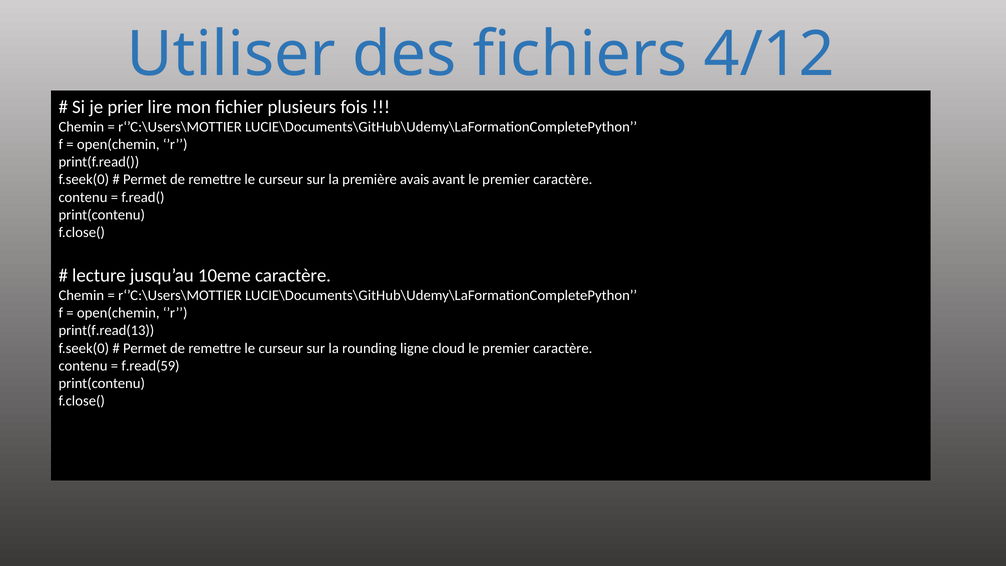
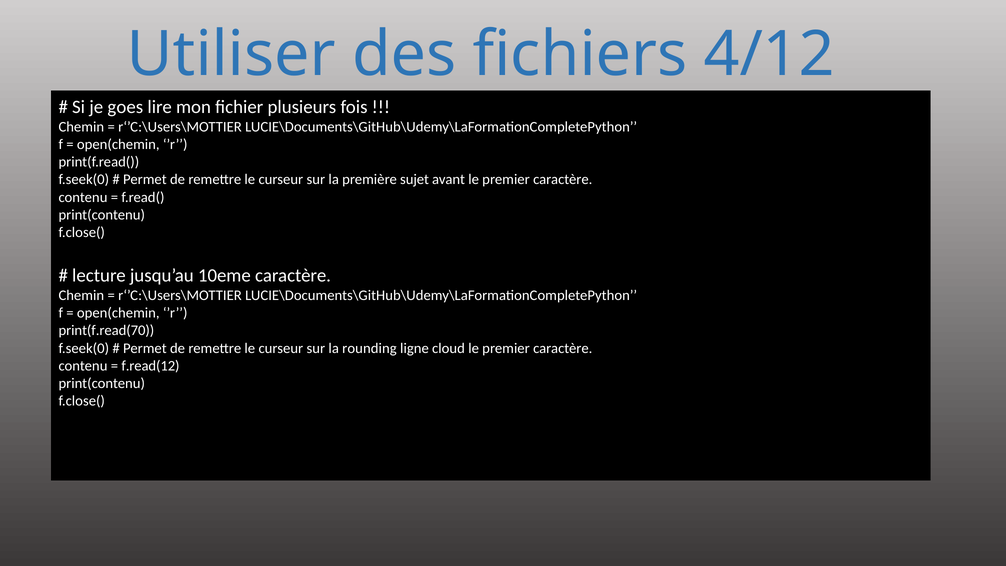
prier: prier -> goes (125, 107)
avais: avais -> sujet (415, 180)
print(f.read(13: print(f.read(13 -> print(f.read(70 (106, 331)
f.read(59: f.read(59 -> f.read(12 (150, 366)
